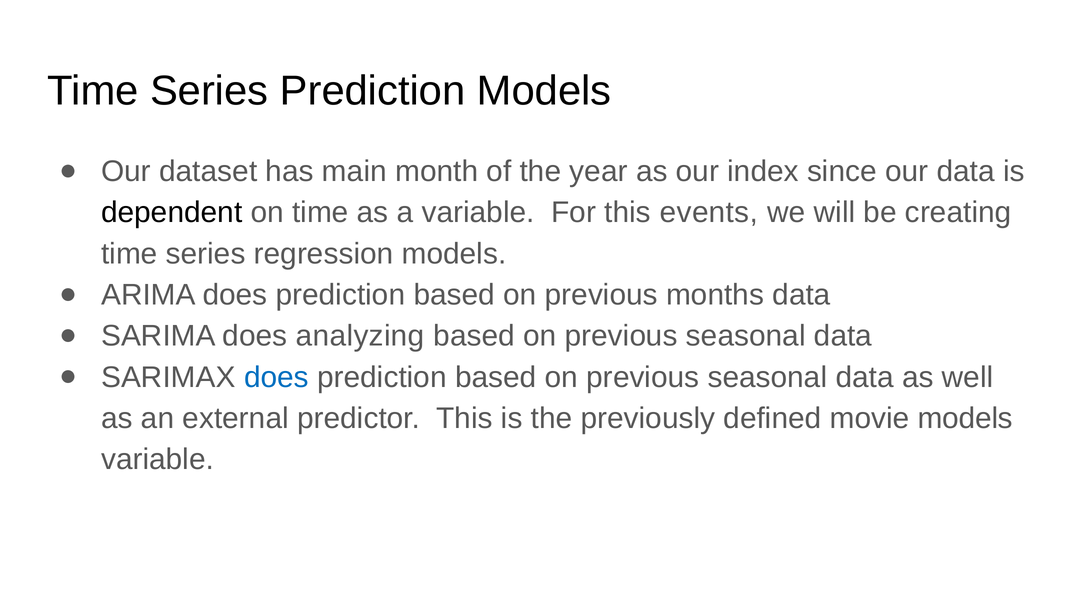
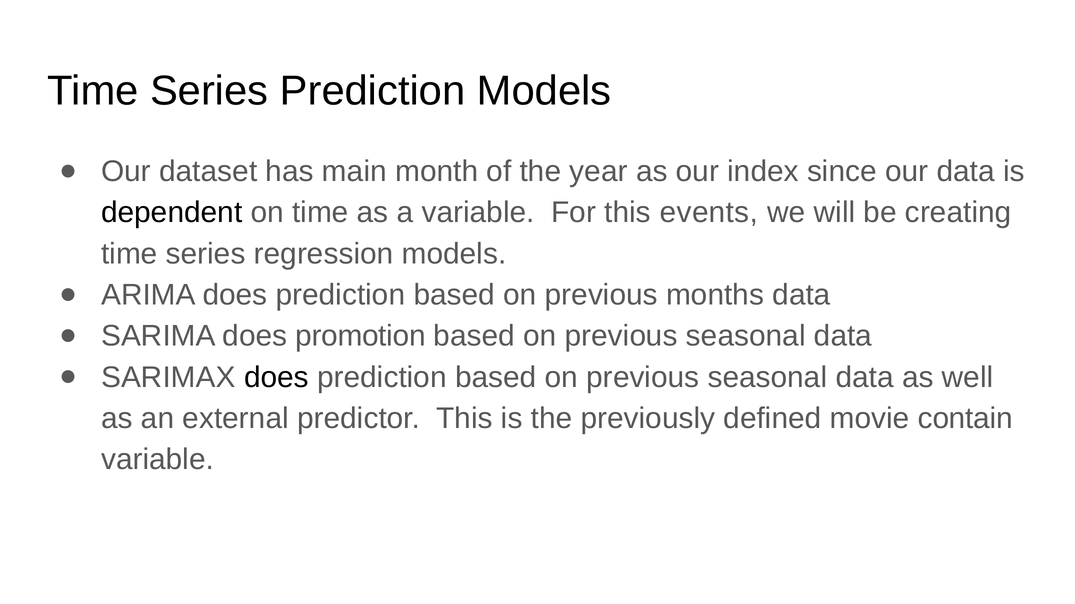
analyzing: analyzing -> promotion (360, 337)
does colour: blue -> black (276, 378)
movie models: models -> contain (965, 419)
